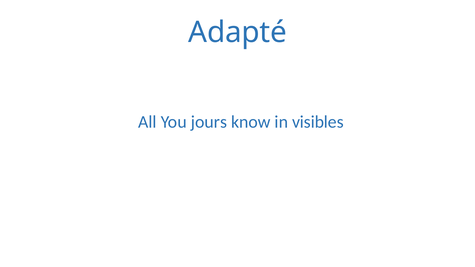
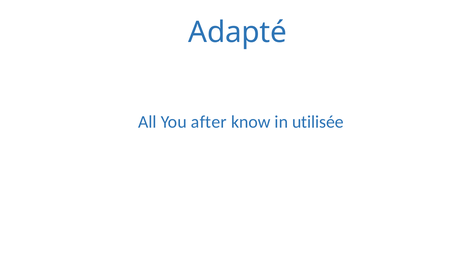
jours: jours -> after (209, 122)
visibles: visibles -> utilisée (318, 122)
